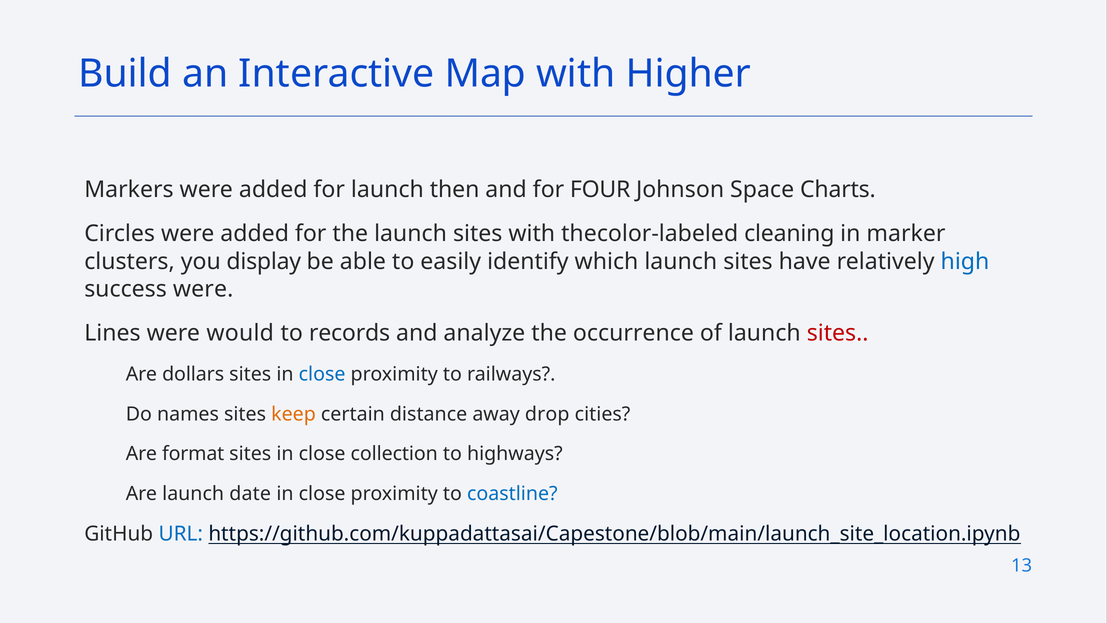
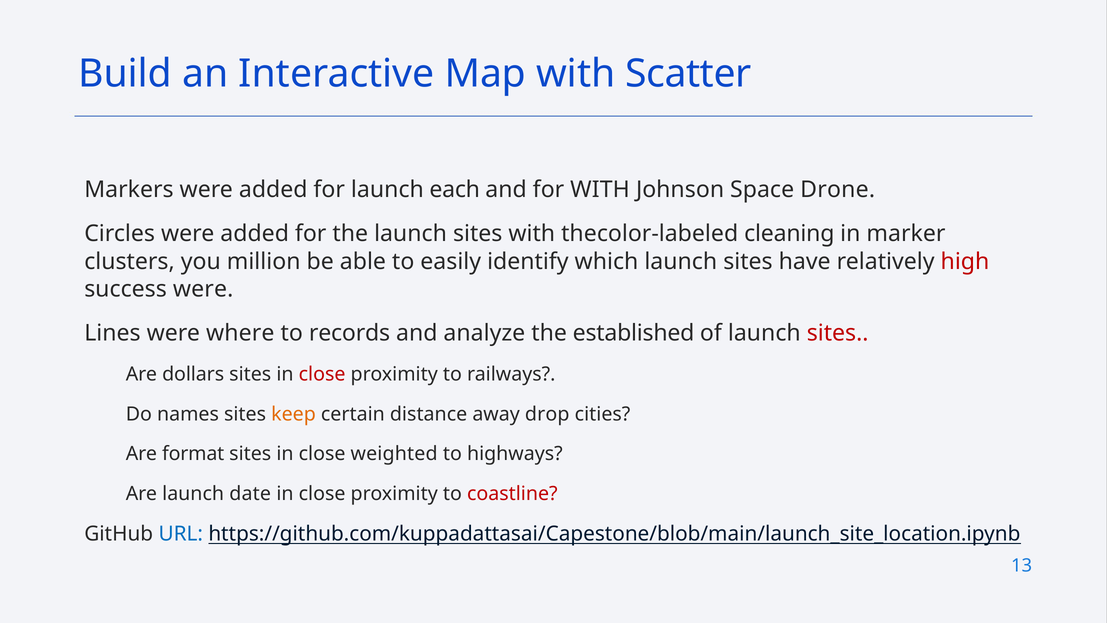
Higher: Higher -> Scatter (688, 74)
then: then -> each (455, 190)
for FOUR: FOUR -> WITH (600, 190)
Charts: Charts -> Drone (838, 190)
display: display -> million (264, 261)
high colour: blue -> red (965, 261)
would: would -> where (240, 333)
occurrence: occurrence -> established (634, 333)
close colour: blue -> red (322, 374)
collection: collection -> weighted (394, 454)
coastline colour: blue -> red (512, 493)
